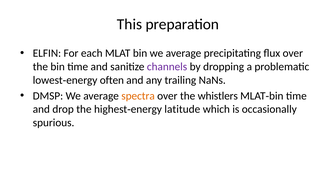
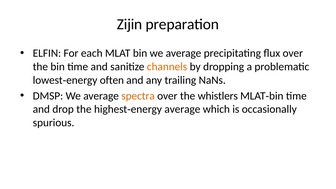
This: This -> Zijin (130, 24)
channels colour: purple -> orange (167, 67)
latitude: latitude -> average (182, 109)
